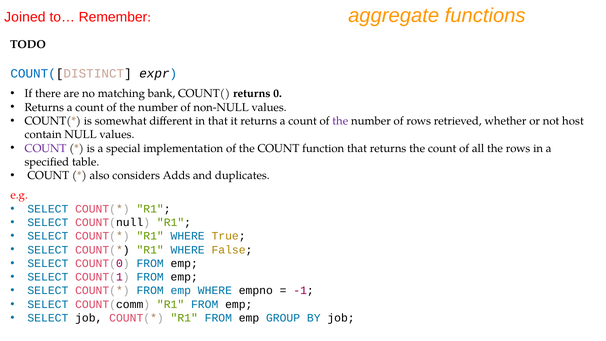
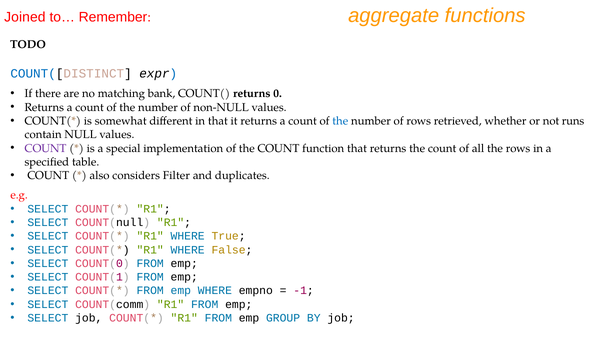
the colour: purple -> blue (340, 121)
host: host -> runs (573, 121)
Adds: Adds -> Filter (176, 175)
